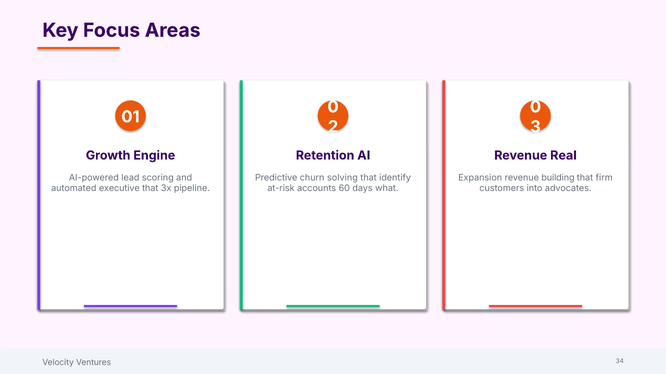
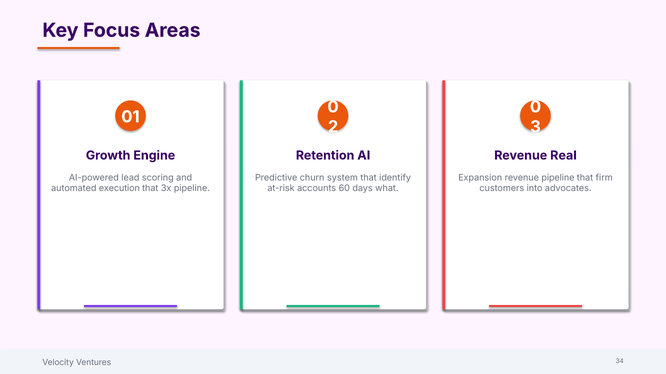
solving: solving -> system (342, 178)
revenue building: building -> pipeline (558, 178)
executive: executive -> execution (119, 189)
